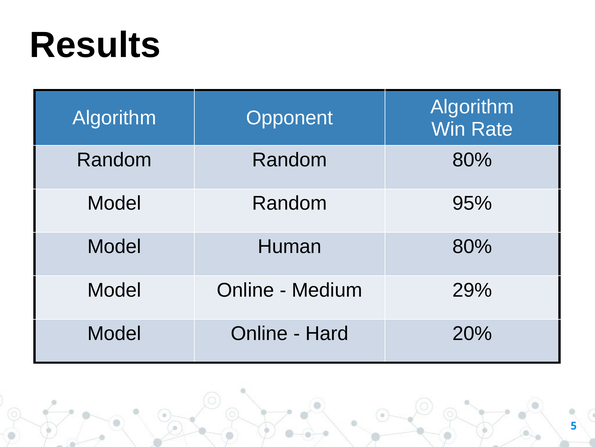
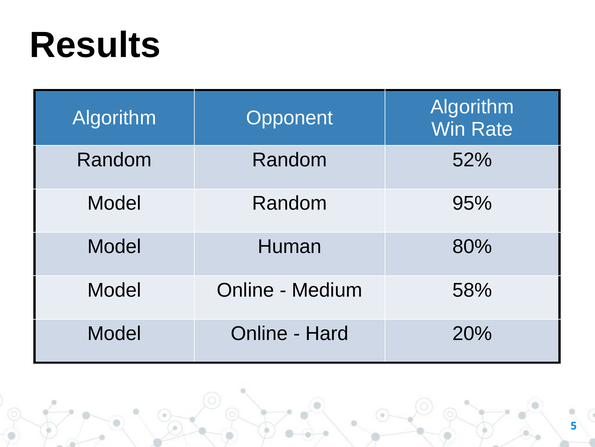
Random 80%: 80% -> 52% (472, 160)
29%: 29% -> 58% (472, 290)
